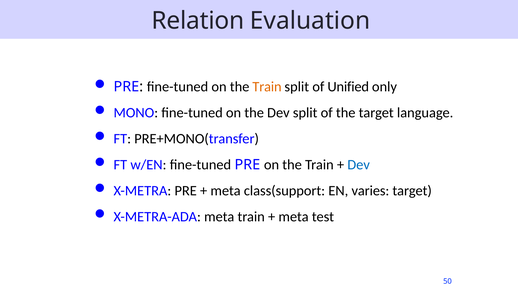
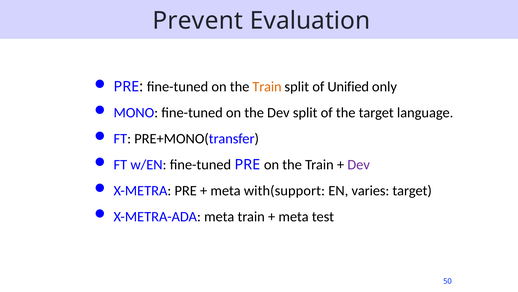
Relation: Relation -> Prevent (198, 21)
Dev colour: blue -> purple (359, 164)
class(support: class(support -> with(support (284, 190)
